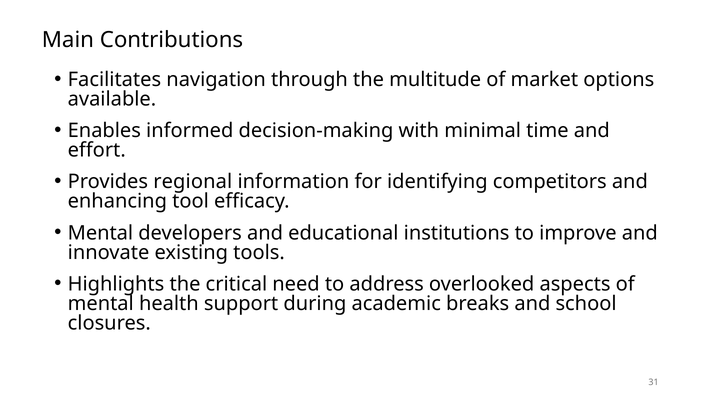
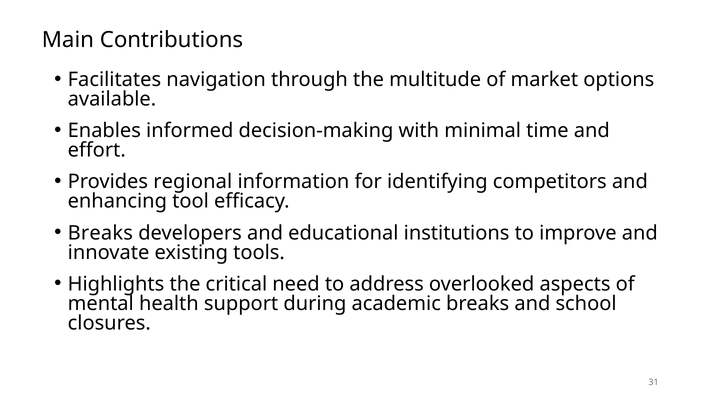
Mental: Mental -> Breaks (100, 233)
